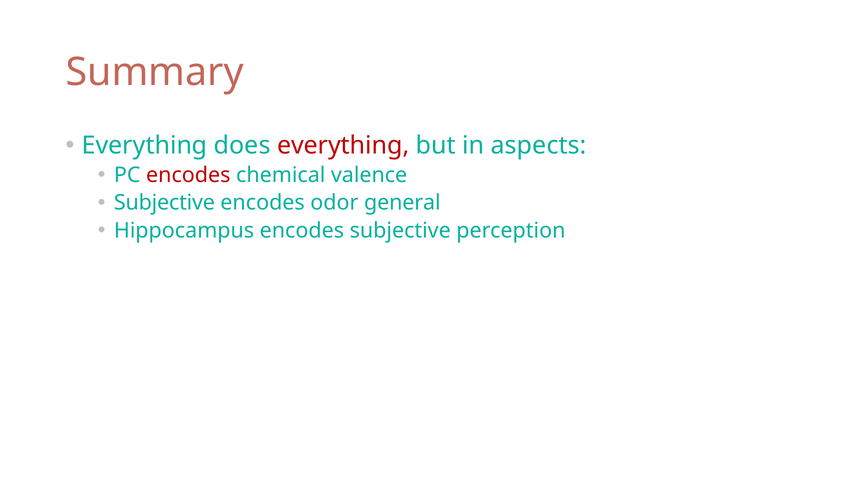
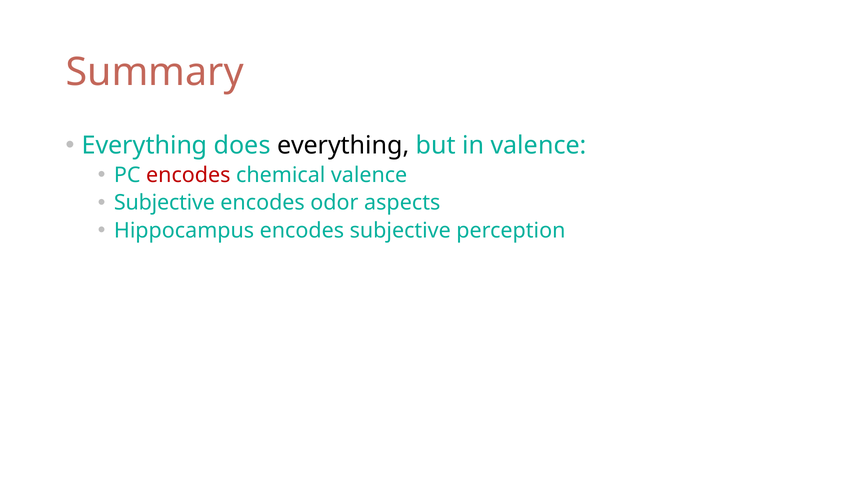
everything colour: red -> black (343, 145)
in aspects: aspects -> valence (539, 145)
general: general -> aspects (402, 203)
